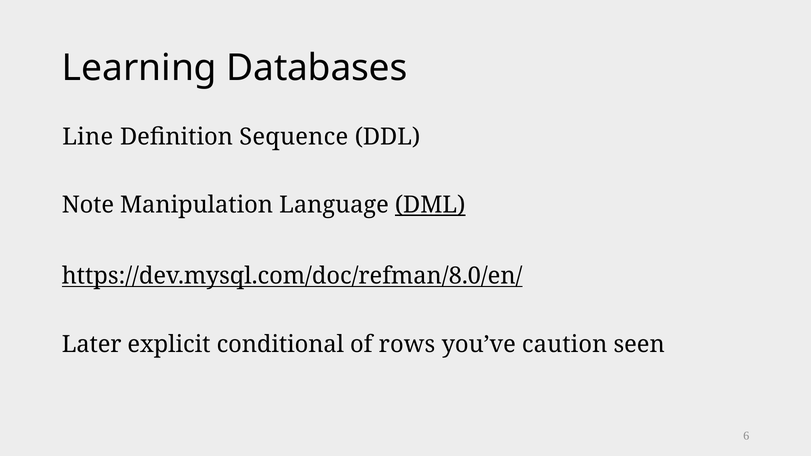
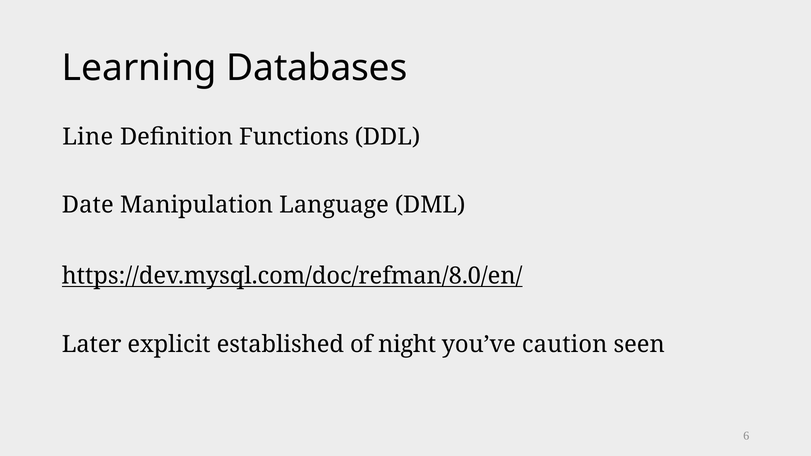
Sequence: Sequence -> Functions (294, 137)
Note: Note -> Date (88, 205)
DML underline: present -> none (430, 205)
conditional: conditional -> established (280, 345)
rows: rows -> night (407, 345)
